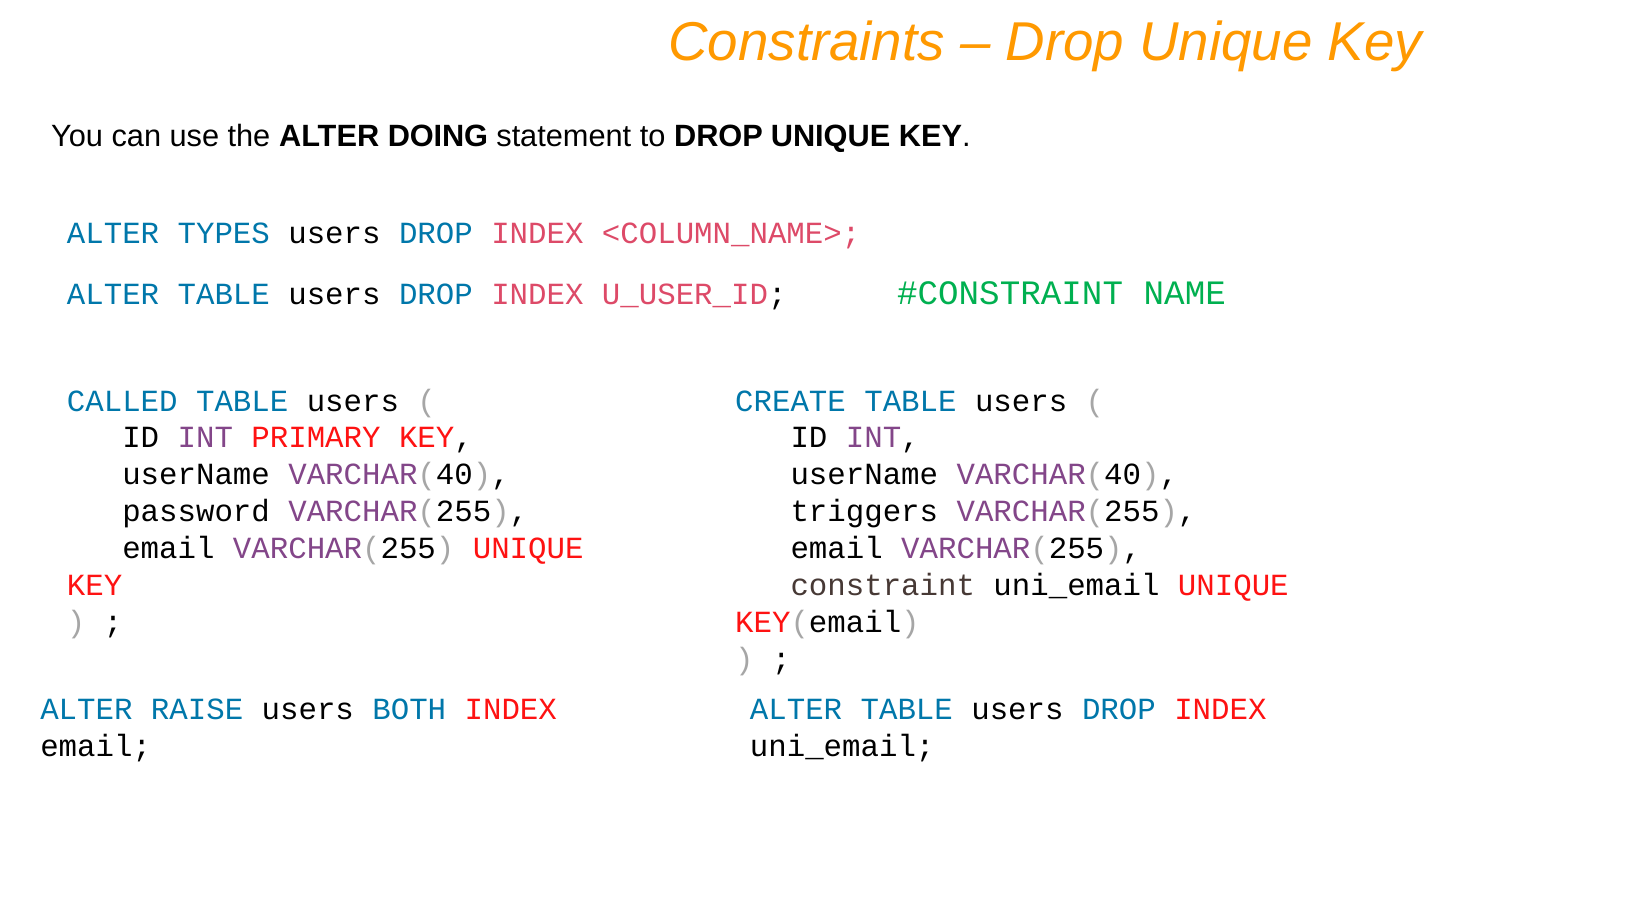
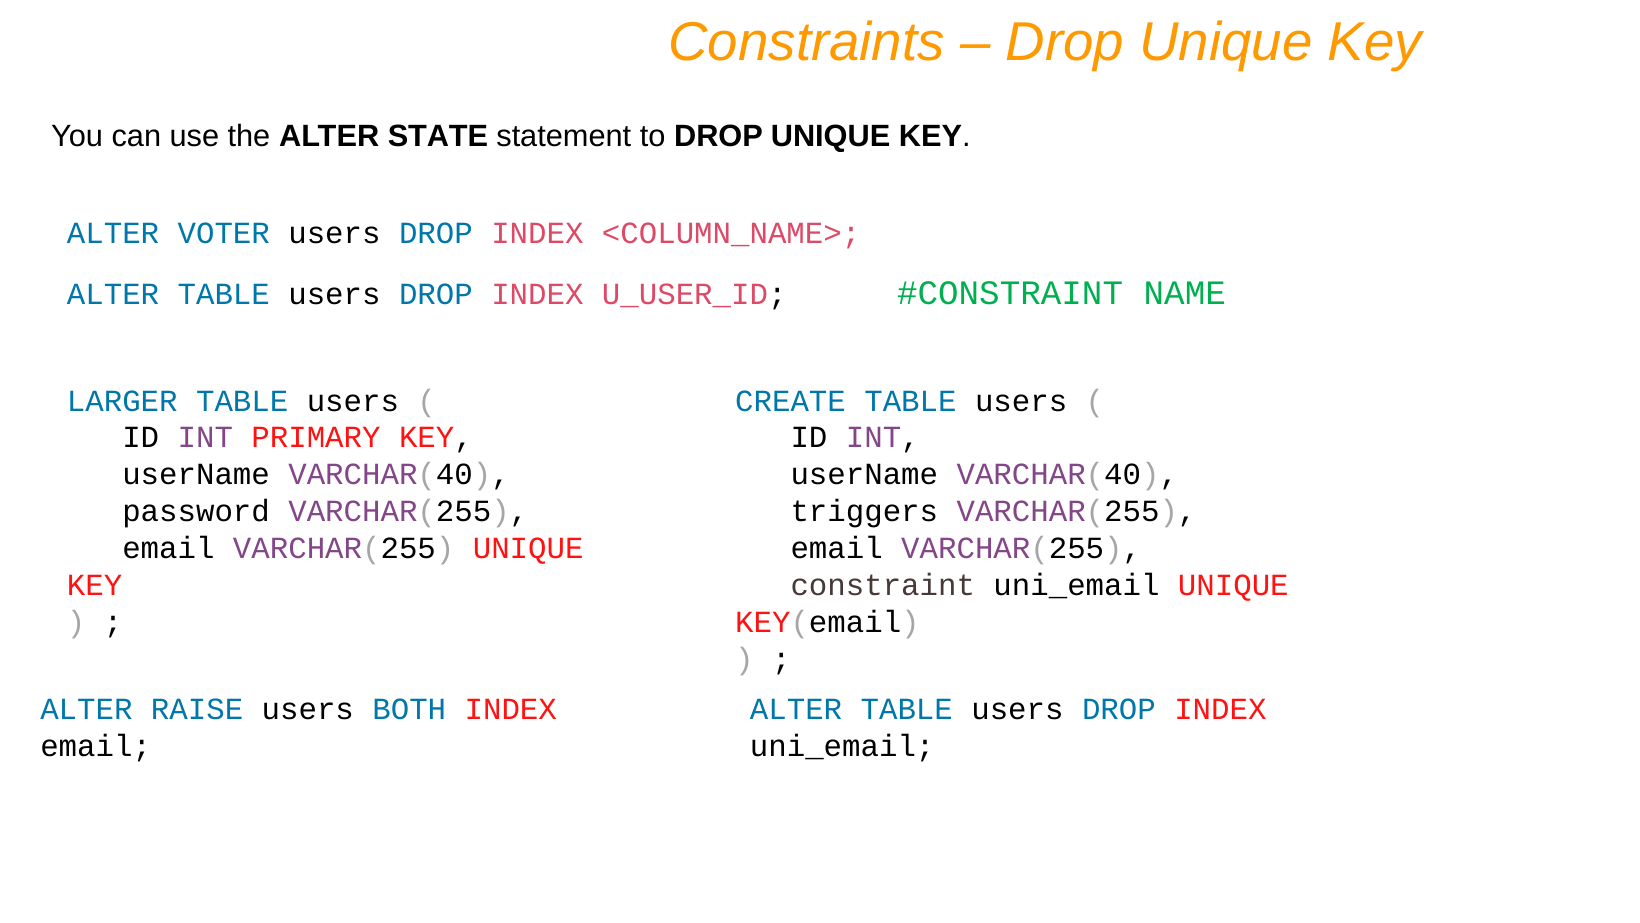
DOING: DOING -> STATE (438, 137)
TYPES: TYPES -> VOTER (224, 234)
CALLED: CALLED -> LARGER (122, 401)
